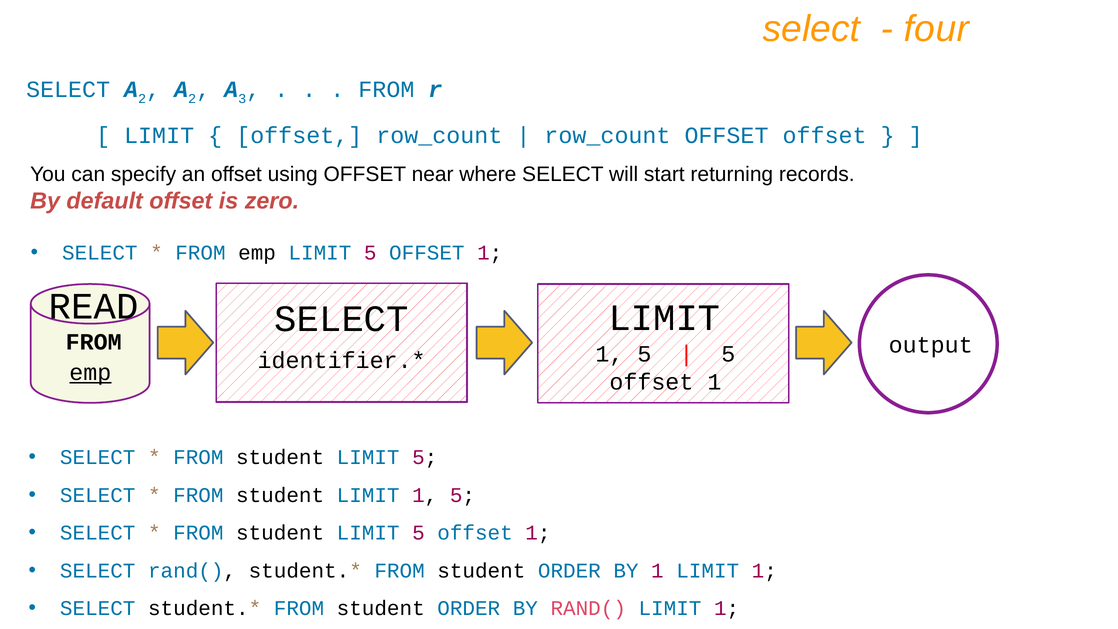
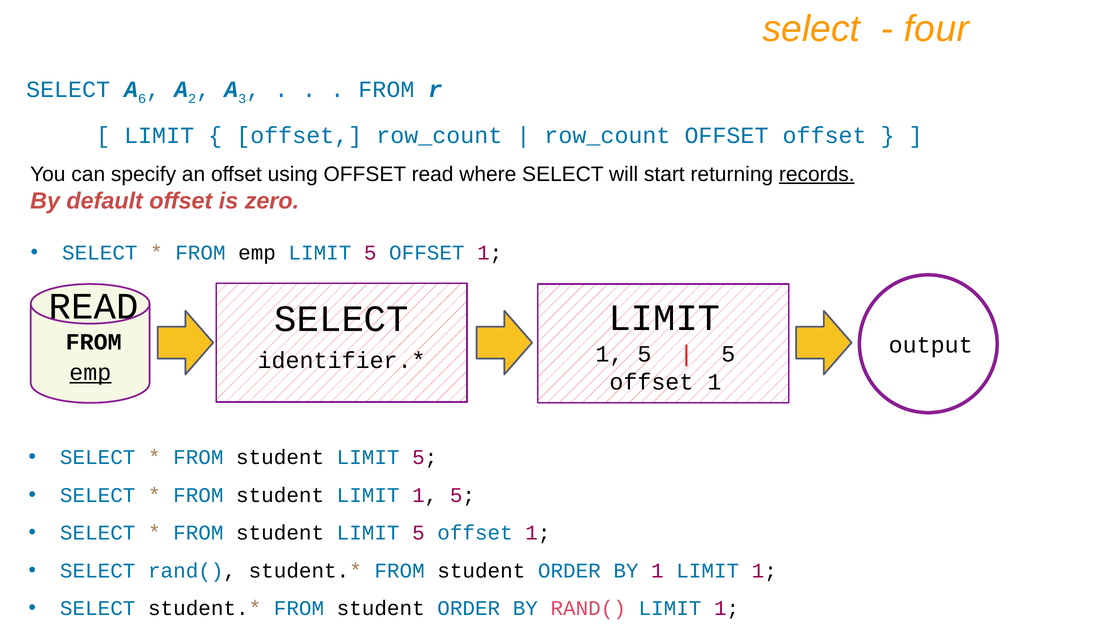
2: 2 -> 6 (142, 99)
OFFSET near: near -> read (433, 174)
records underline: none -> present (817, 174)
